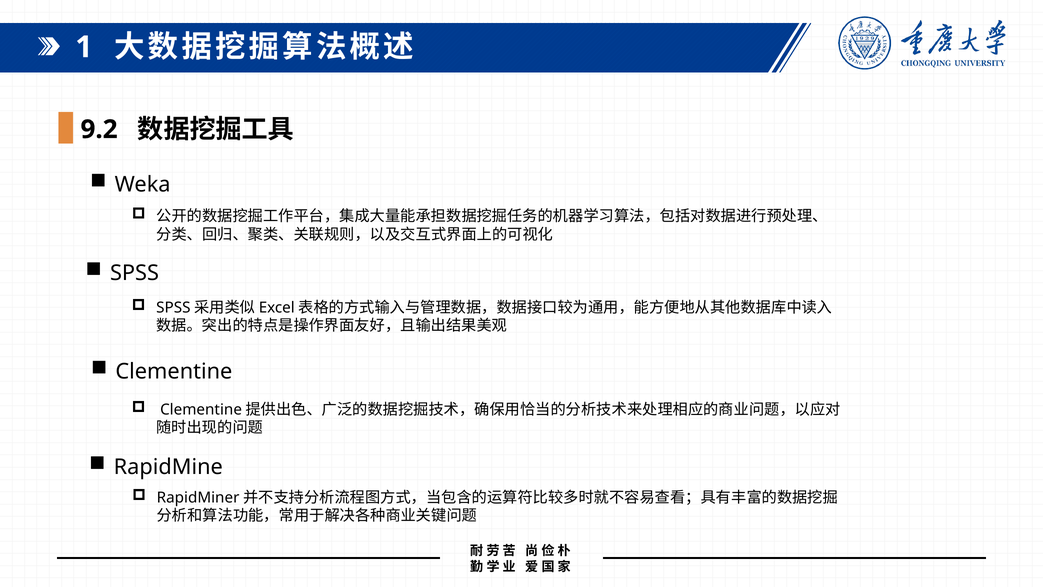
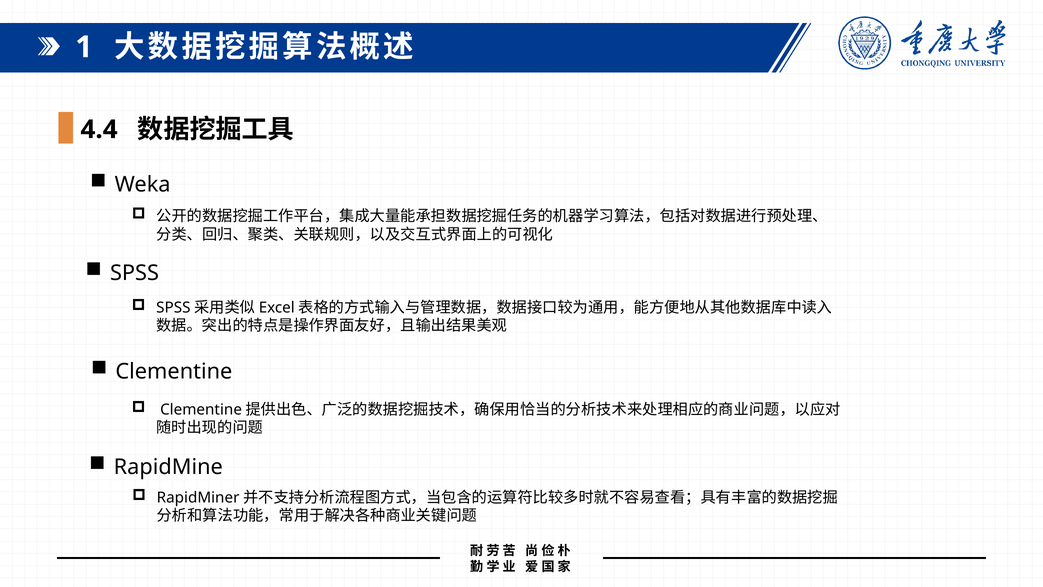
9.2: 9.2 -> 4.4 (99, 129)
